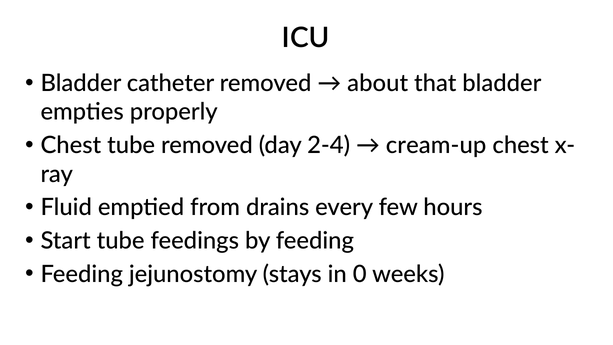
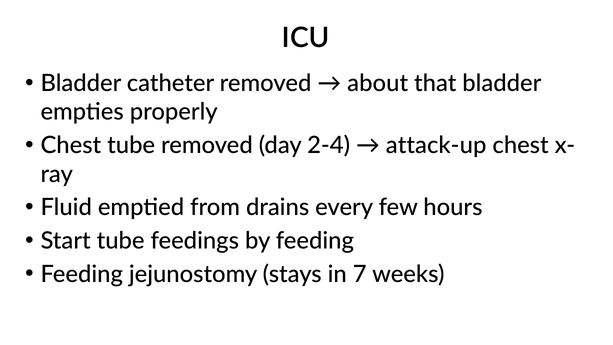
cream-up: cream-up -> attack-up (436, 145)
0: 0 -> 7 (360, 274)
